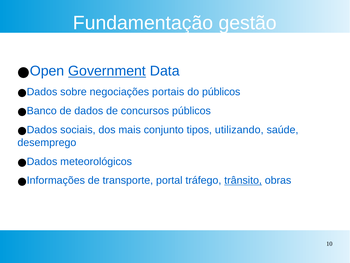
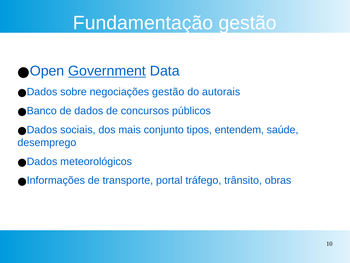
negociações portais: portais -> gestão (168, 92)
do públicos: públicos -> autorais (221, 92)
utilizando: utilizando -> entendem (239, 130)
trânsito underline: present -> none (243, 180)
